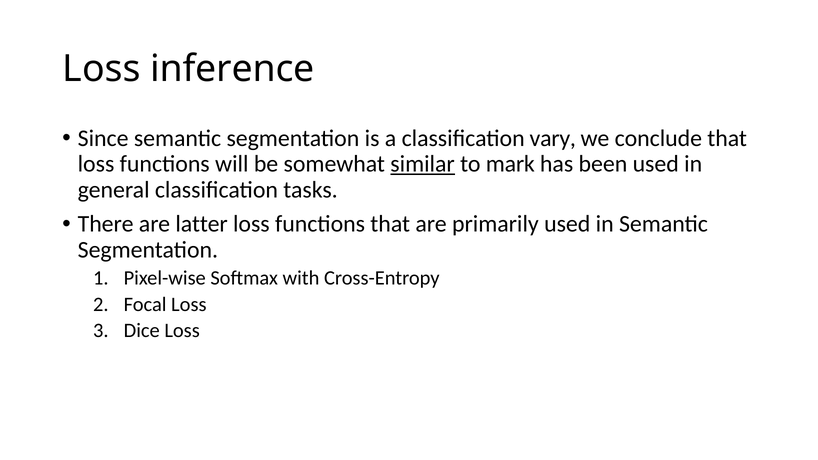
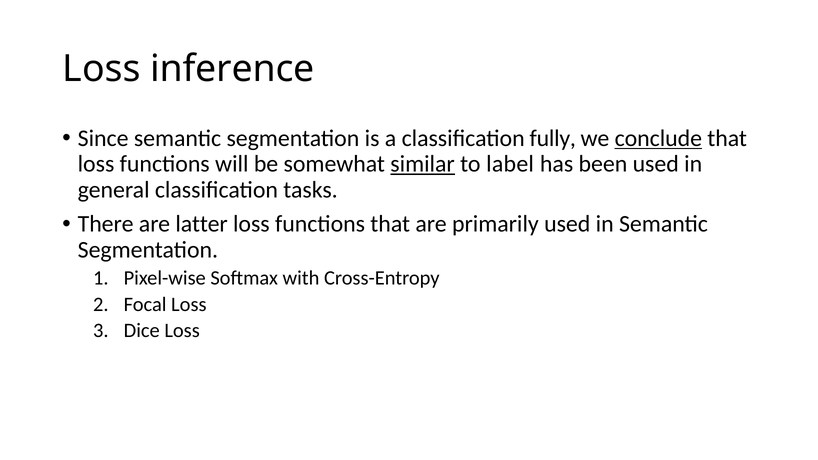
vary: vary -> fully (553, 138)
conclude underline: none -> present (658, 138)
mark: mark -> label (510, 164)
